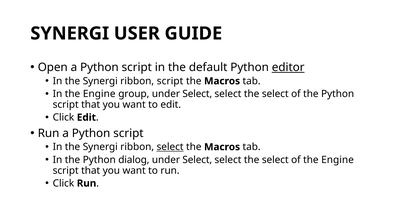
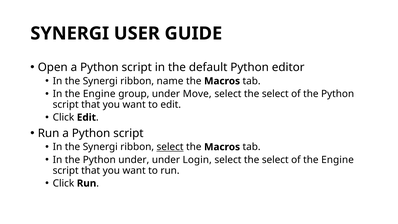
editor underline: present -> none (288, 67)
ribbon script: script -> name (170, 81)
group under Select: Select -> Move (197, 94)
Python dialog: dialog -> under (134, 160)
Select: Select -> Login (197, 160)
